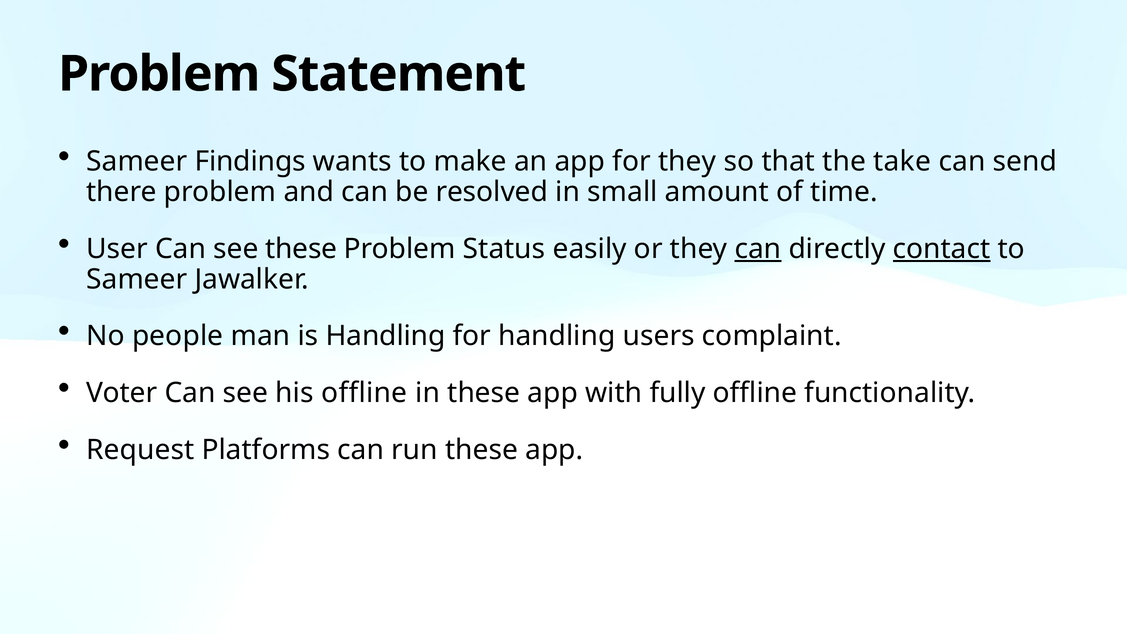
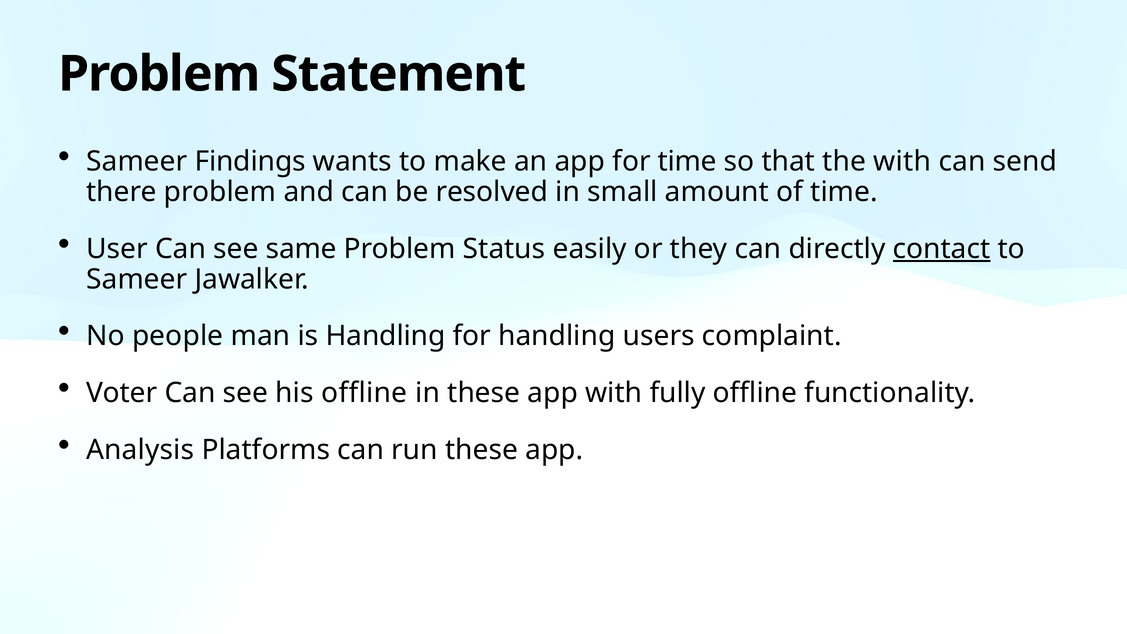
for they: they -> time (687, 162)
the take: take -> with (902, 162)
see these: these -> same (301, 249)
can underline: present -> none (758, 249)
Request: Request -> Analysis (140, 450)
